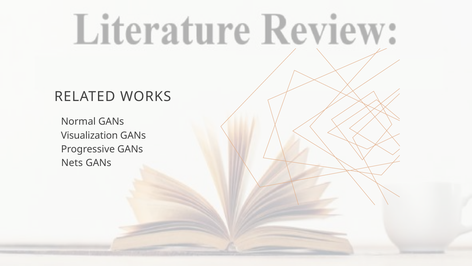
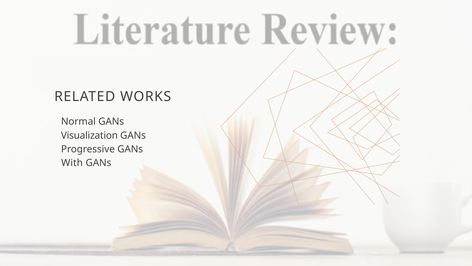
Nets: Nets -> With (72, 162)
